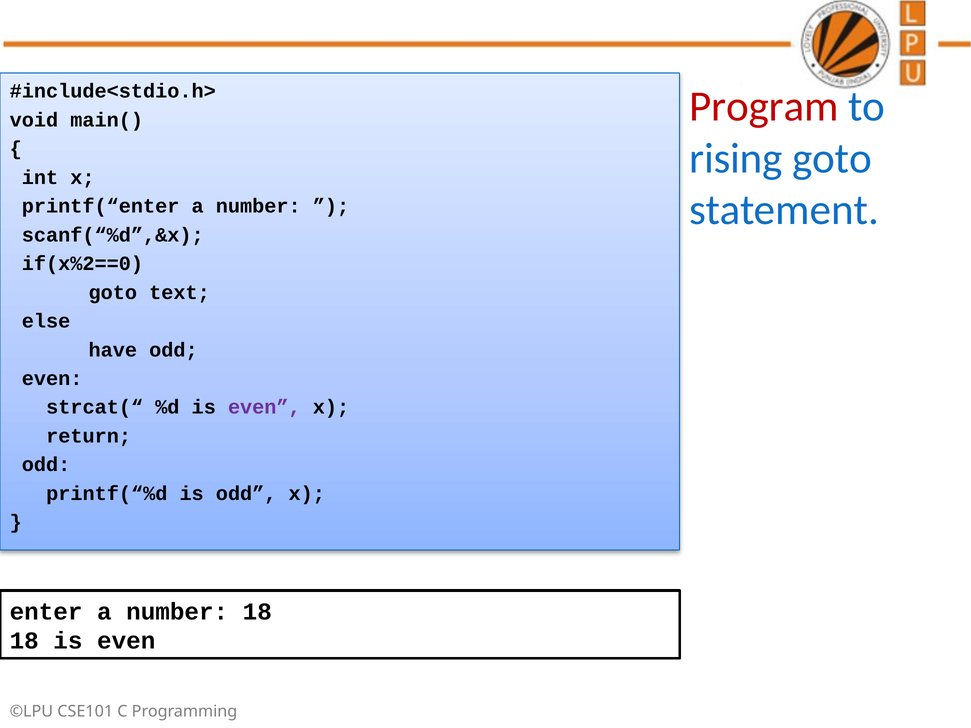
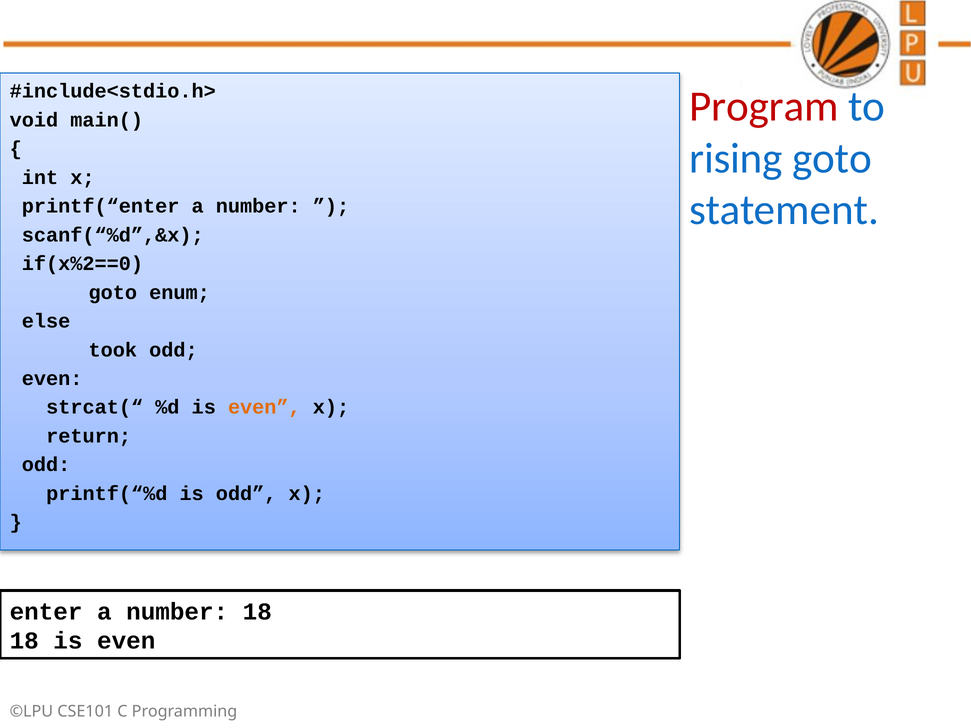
text: text -> enum (180, 292)
have: have -> took (113, 350)
even colour: purple -> orange (264, 407)
